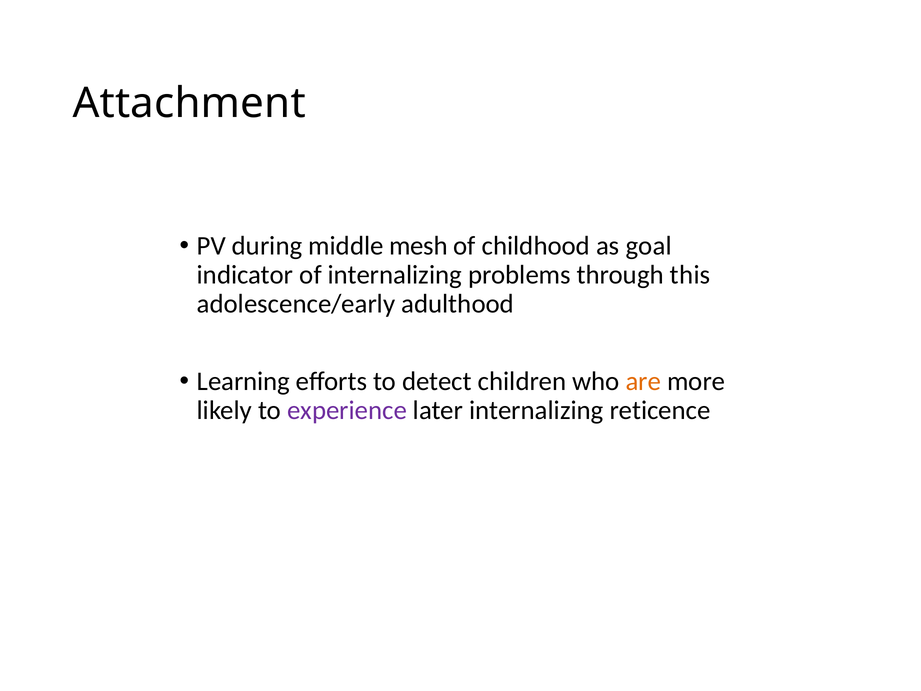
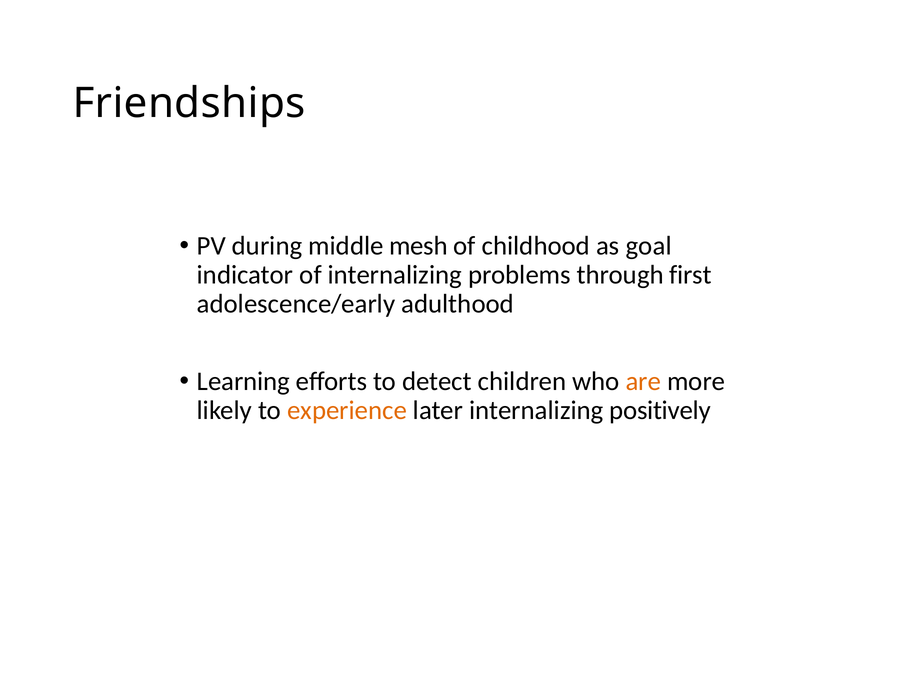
Attachment: Attachment -> Friendships (189, 103)
this: this -> first (690, 275)
experience colour: purple -> orange (347, 410)
reticence: reticence -> positively (660, 410)
